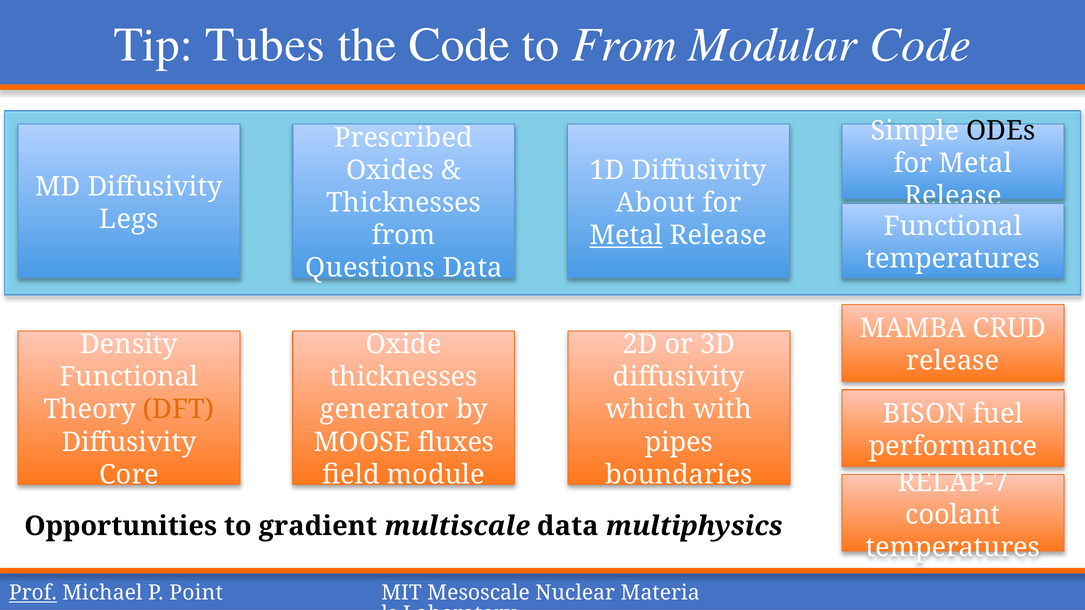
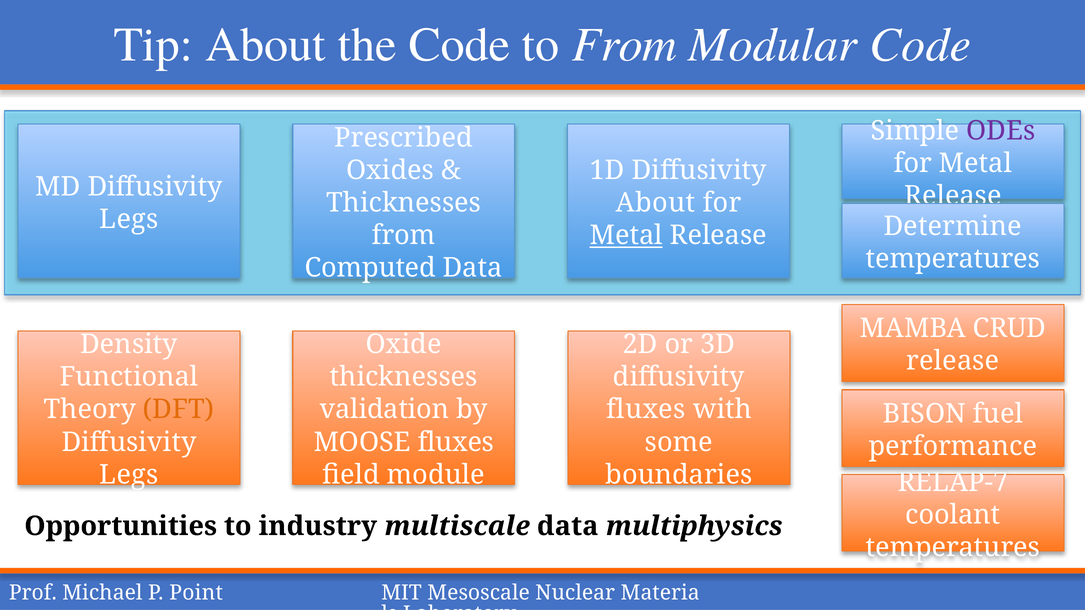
Tip Tubes: Tubes -> About (266, 45)
ODEs colour: black -> purple (1001, 131)
Functional: Functional -> Determine (953, 226)
Questions: Questions -> Computed (370, 268)
generator: generator -> validation (385, 410)
which: which -> fluxes (646, 410)
pipes: pipes -> some (679, 442)
Core: Core -> Legs (129, 475)
gradient: gradient -> industry (318, 526)
Prof underline: present -> none (33, 593)
